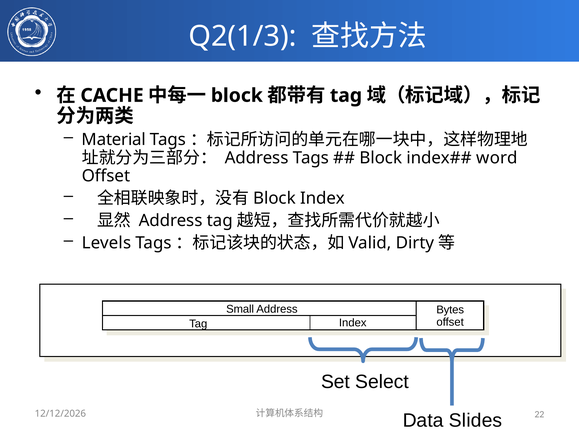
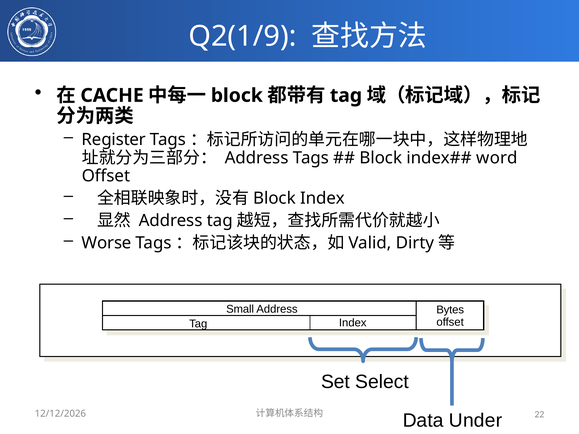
Q2(1/3: Q2(1/3 -> Q2(1/9 (243, 36)
Material: Material -> Register (114, 140)
Levels: Levels -> Worse (107, 243)
Slides: Slides -> Under (476, 421)
